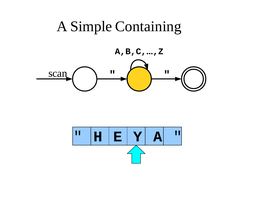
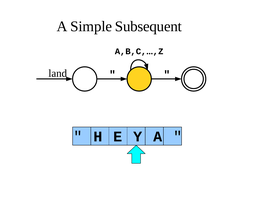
Containing: Containing -> Subsequent (148, 26)
scan: scan -> land (58, 73)
